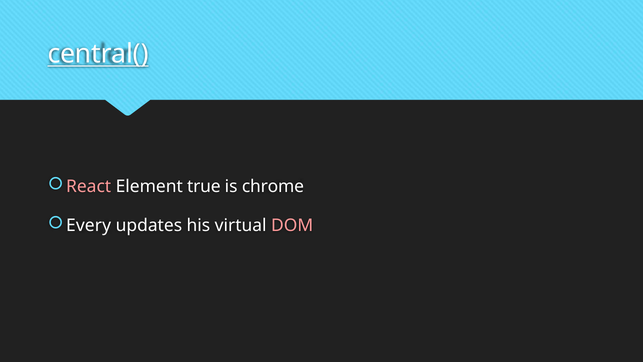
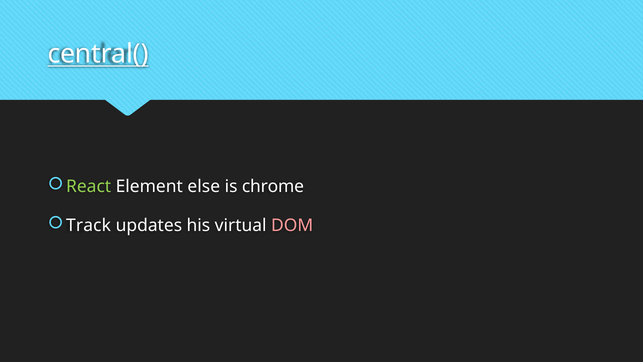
React colour: pink -> light green (89, 187)
true: true -> else (204, 187)
Every: Every -> Track (89, 225)
